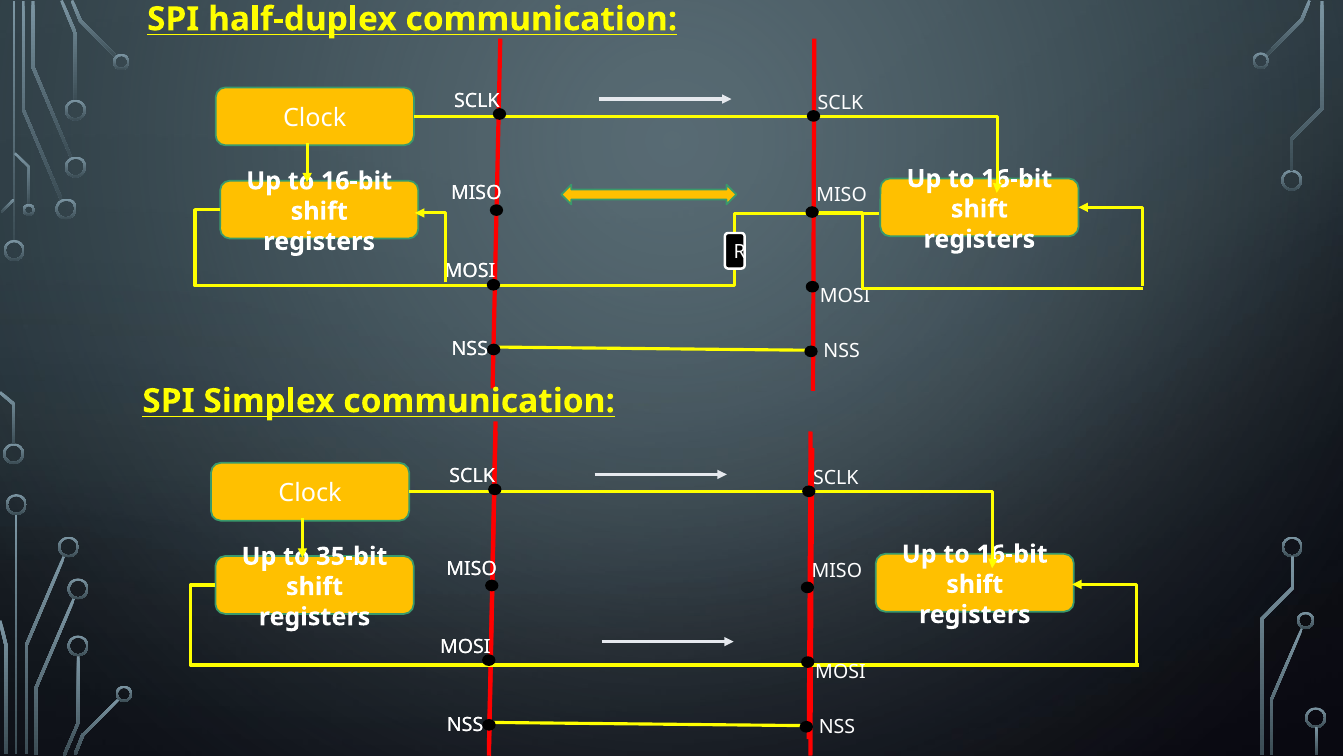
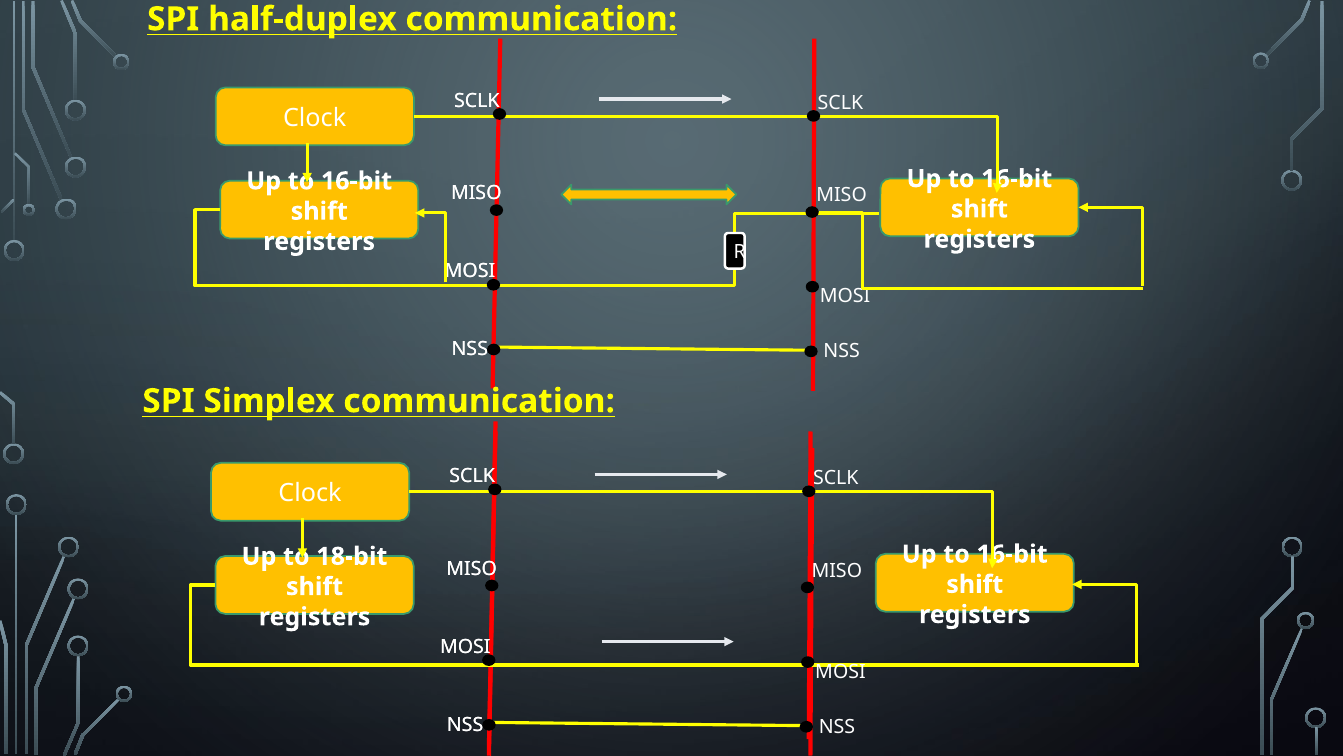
35-bit: 35-bit -> 18-bit (352, 556)
